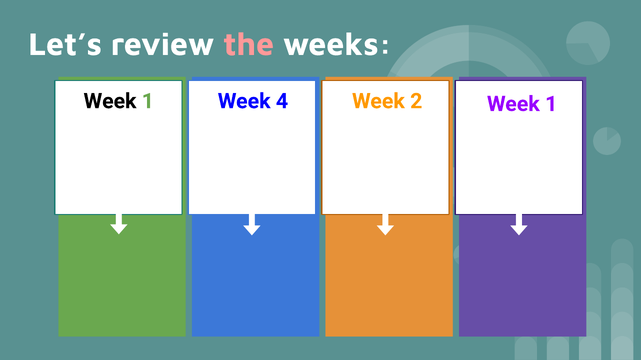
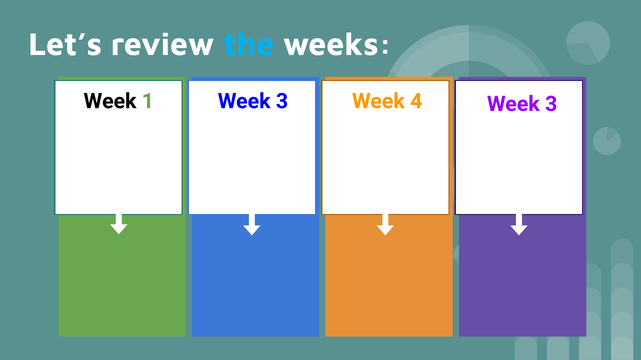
the colour: pink -> light blue (249, 44)
1 Week 4: 4 -> 3 (282, 101)
2: 2 -> 4 (416, 101)
1: 1 -> 3 (551, 104)
